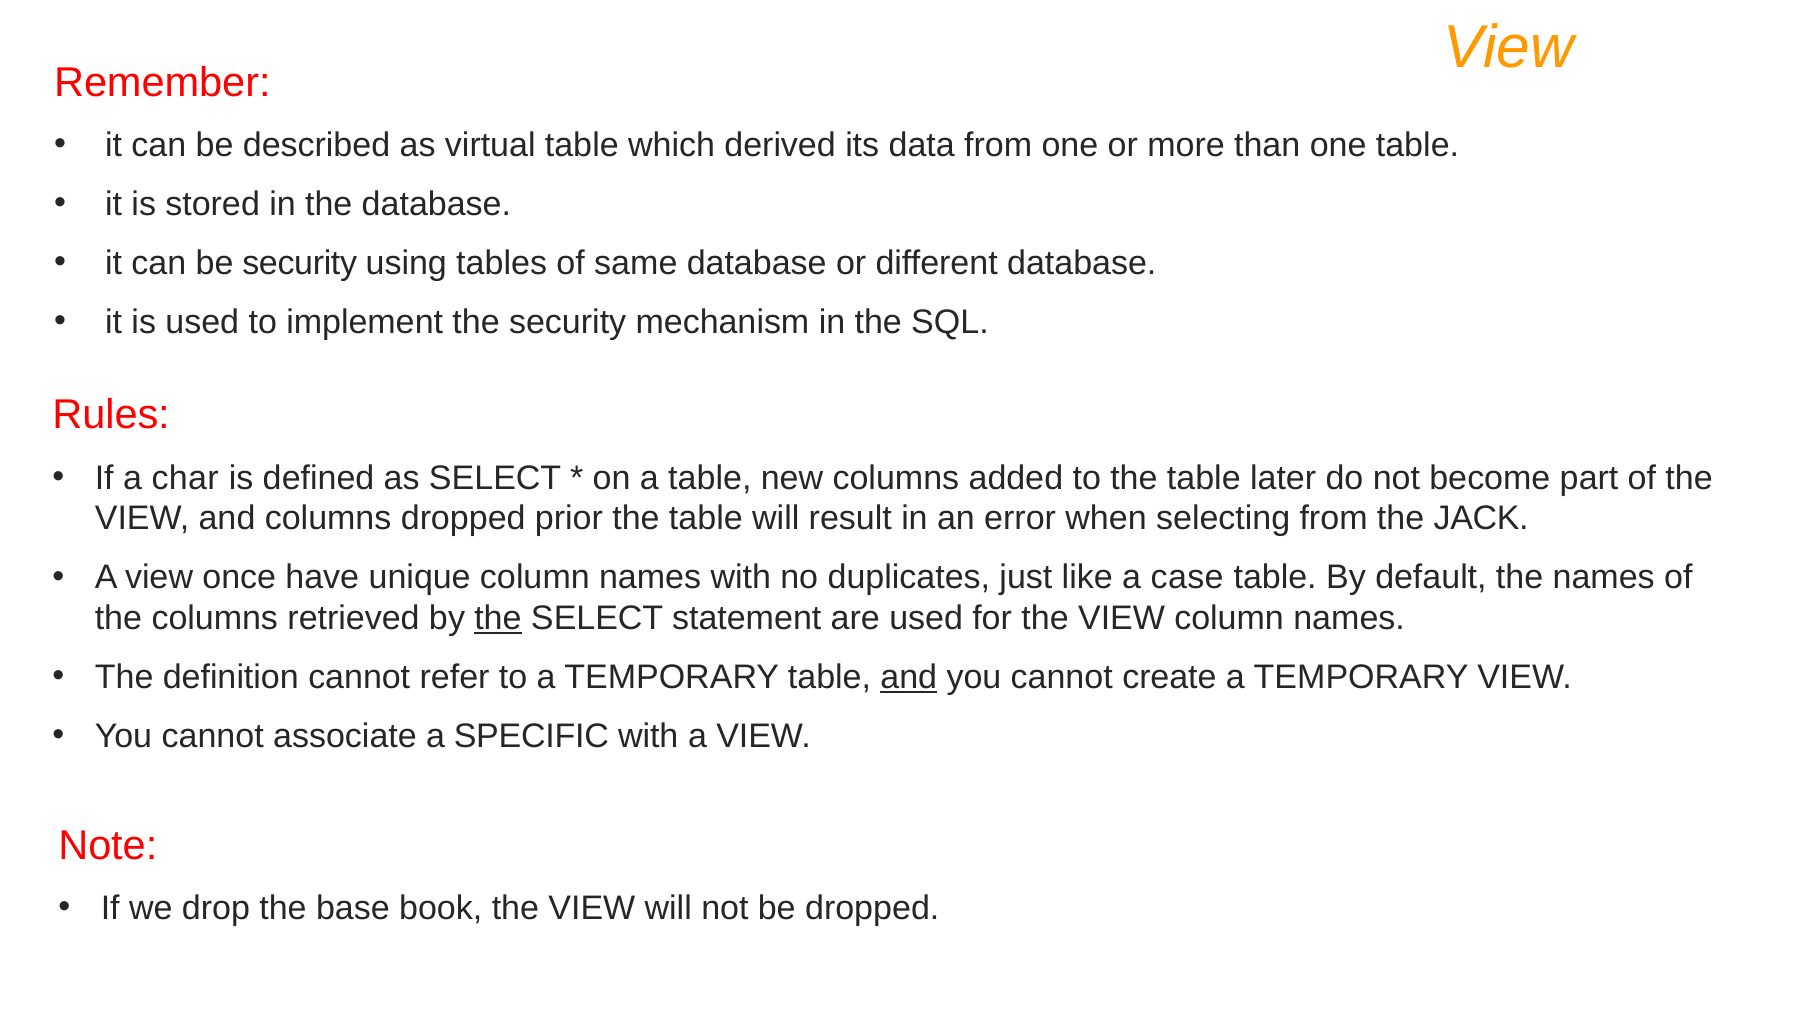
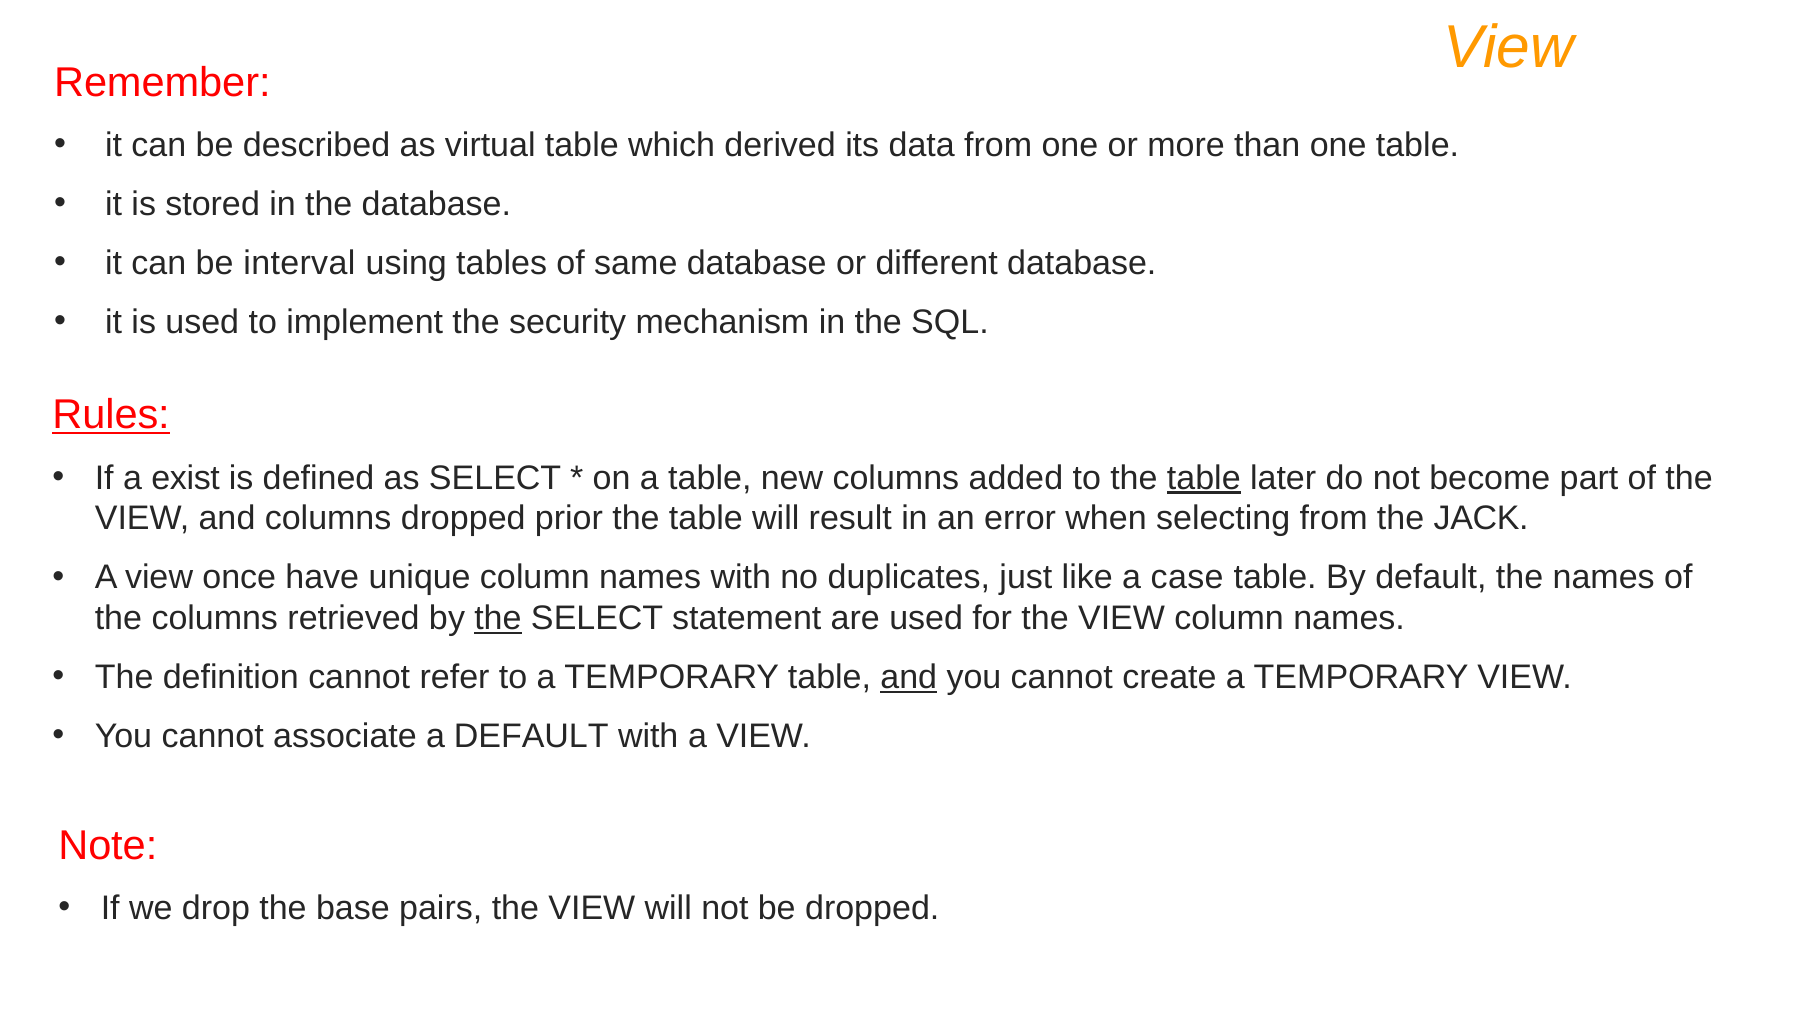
be security: security -> interval (299, 263)
Rules underline: none -> present (111, 415)
char: char -> exist (186, 478)
table underline: none -> present (1204, 478)
a SPECIFIC: SPECIFIC -> DEFAULT (531, 736)
book: book -> pairs (441, 908)
